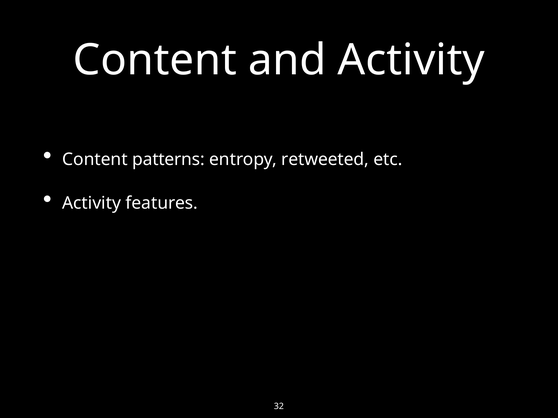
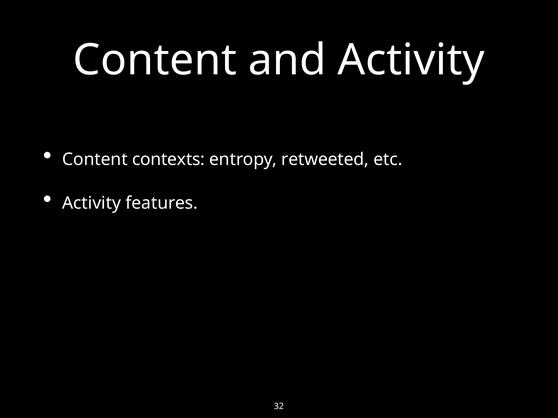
patterns: patterns -> contexts (168, 160)
